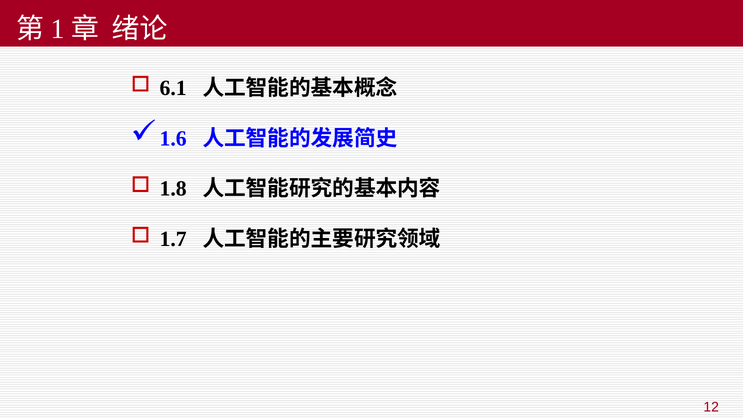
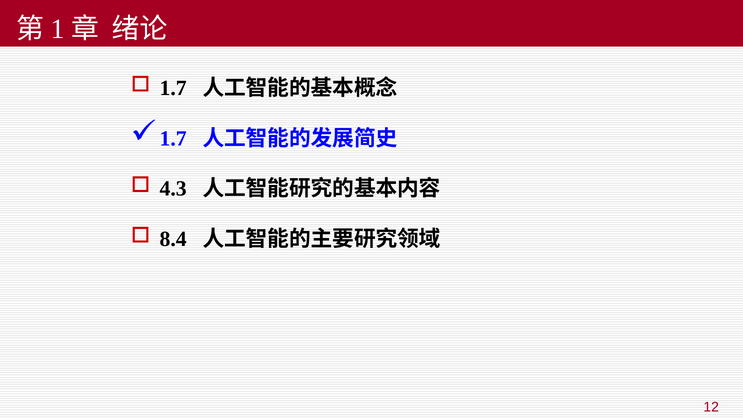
6.1: 6.1 -> 1.7 (173, 88)
1.6: 1.6 -> 1.7 (173, 139)
1.8: 1.8 -> 4.3 (173, 189)
1.7: 1.7 -> 8.4 (173, 239)
